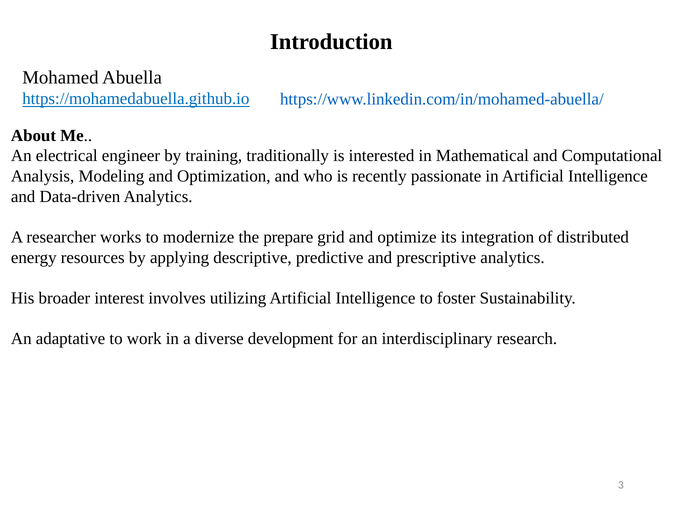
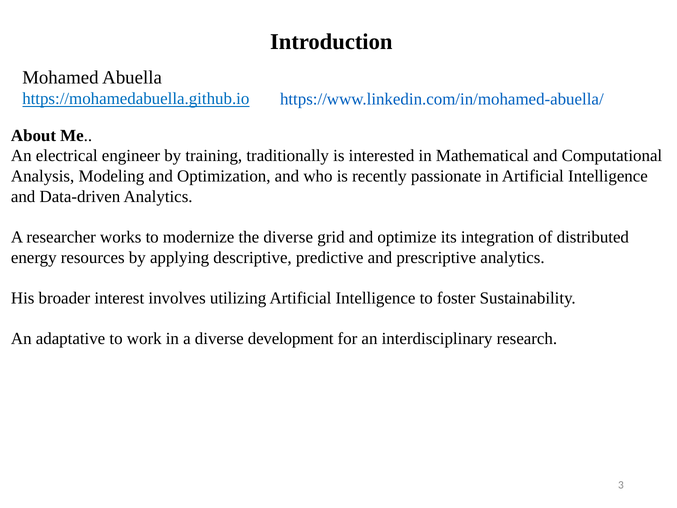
the prepare: prepare -> diverse (288, 237)
